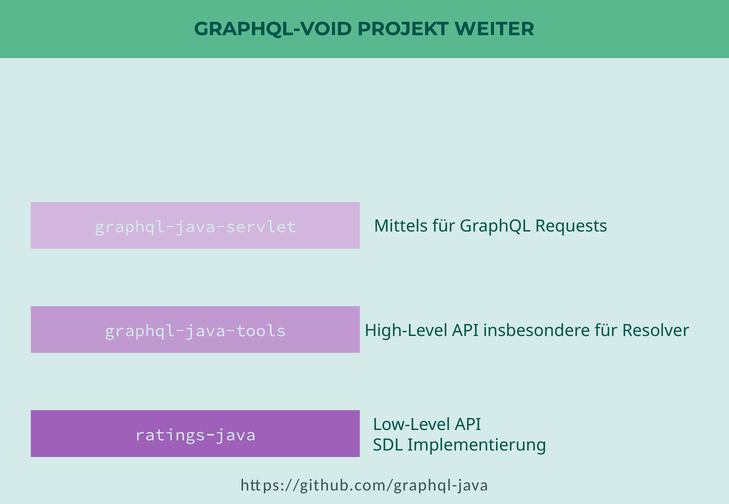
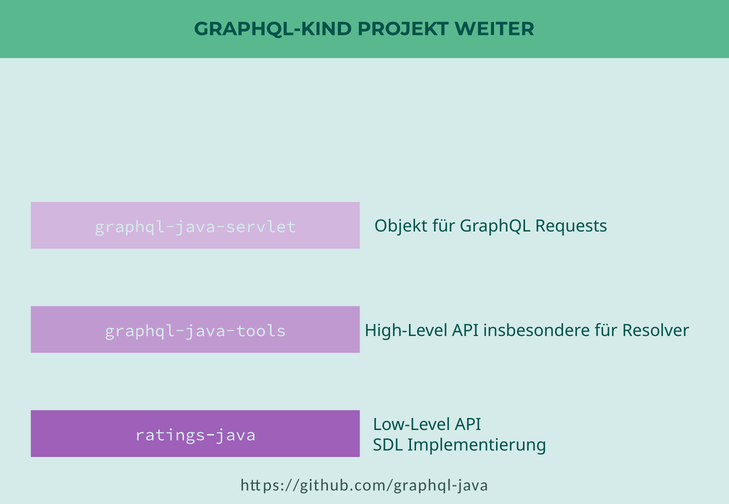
GRAPHQL-VOID: GRAPHQL-VOID -> GRAPHQL-KIND (273, 29)
Mittels: Mittels -> Objekt (401, 227)
